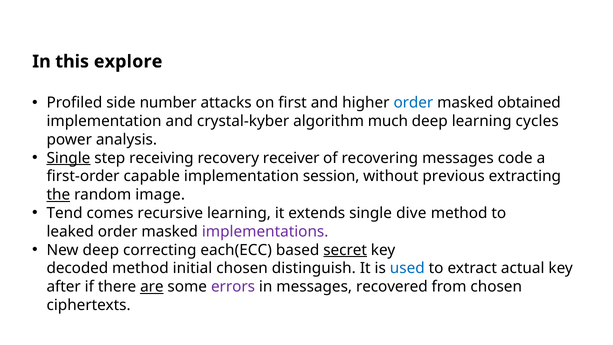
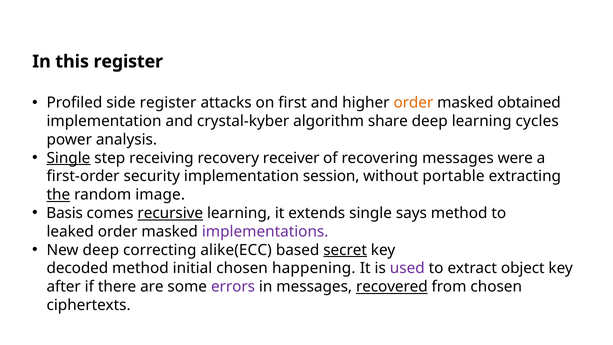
this explore: explore -> register (128, 62)
side number: number -> register (168, 103)
order colour: blue -> orange (413, 103)
much: much -> share (388, 121)
code: code -> were (515, 158)
capable: capable -> security (152, 176)
previous: previous -> portable (453, 176)
Tend: Tend -> Basis (65, 213)
recursive underline: none -> present (170, 213)
dive: dive -> says (411, 213)
each(ECC: each(ECC -> alike(ECC (236, 250)
distinguish: distinguish -> happening (314, 268)
used colour: blue -> purple (407, 268)
actual: actual -> object (523, 268)
are underline: present -> none (152, 287)
recovered underline: none -> present (392, 287)
